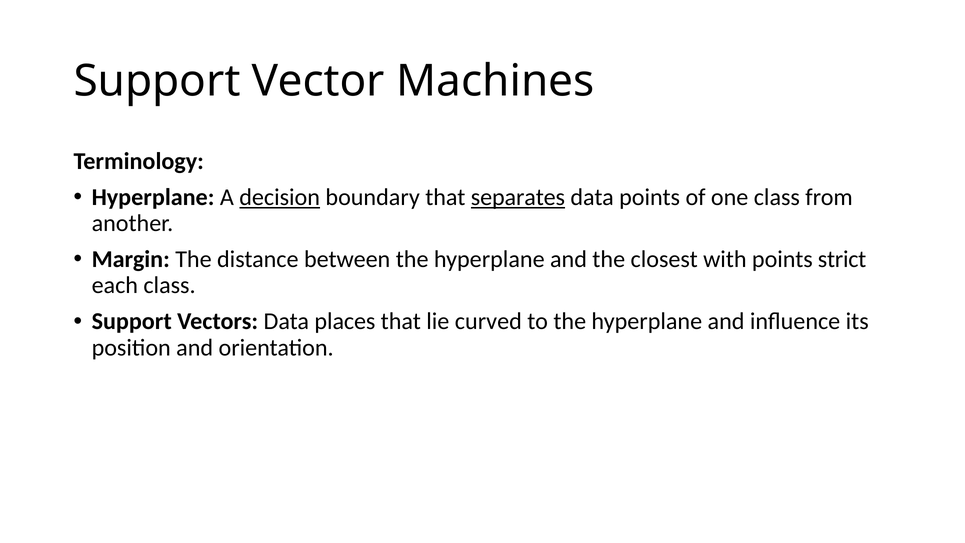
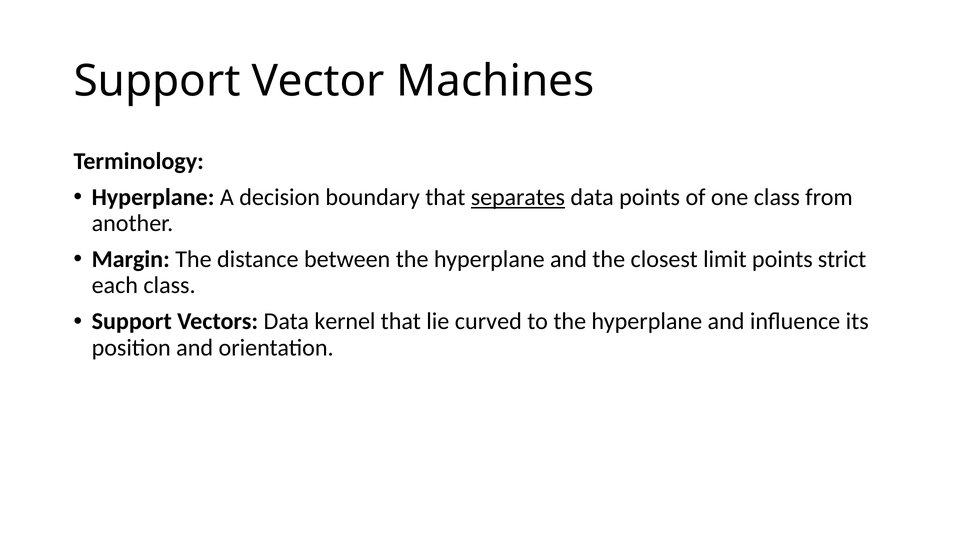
decision underline: present -> none (280, 197)
with: with -> limit (725, 259)
places: places -> kernel (345, 321)
